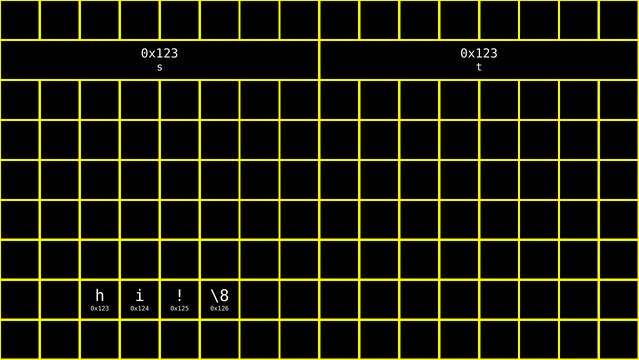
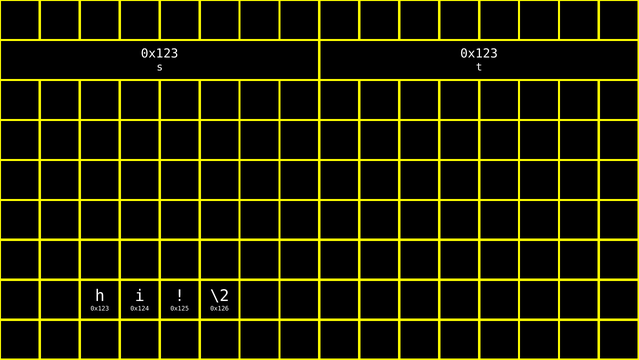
\8: \8 -> \2 (220, 295)
